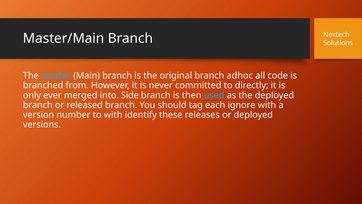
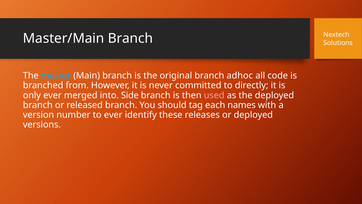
used colour: light blue -> pink (214, 95)
ignore: ignore -> names (242, 105)
to with: with -> ever (113, 115)
